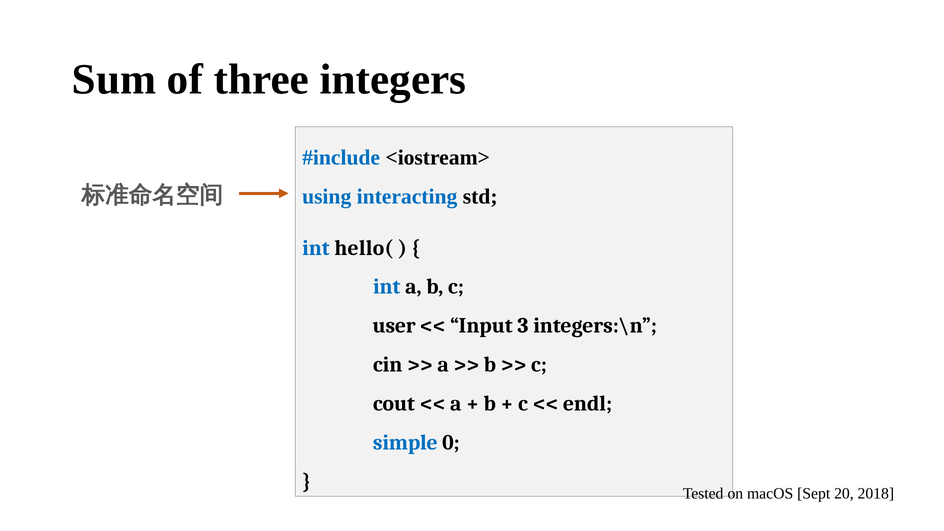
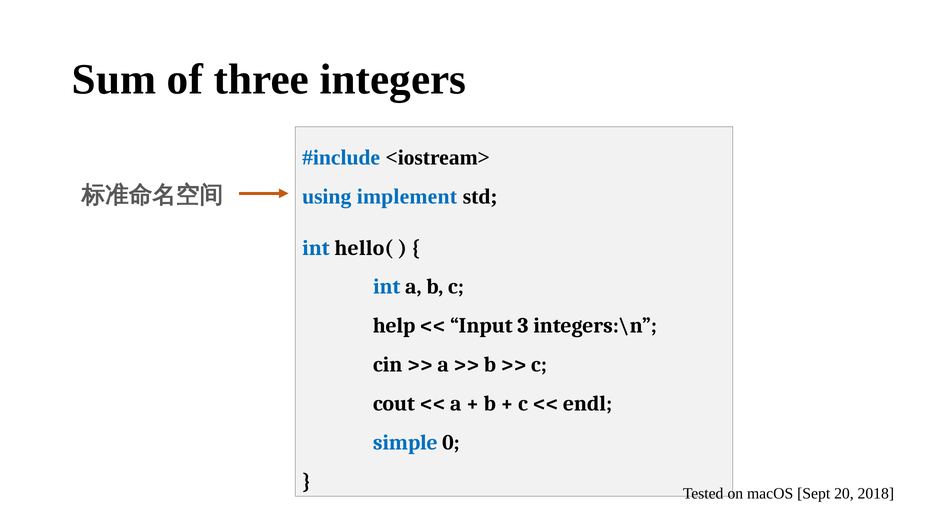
interacting: interacting -> implement (407, 197)
user: user -> help (394, 326)
